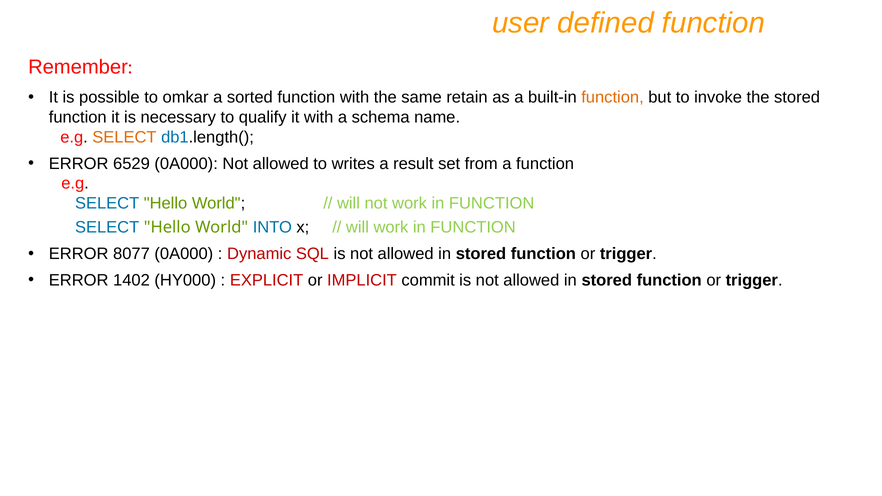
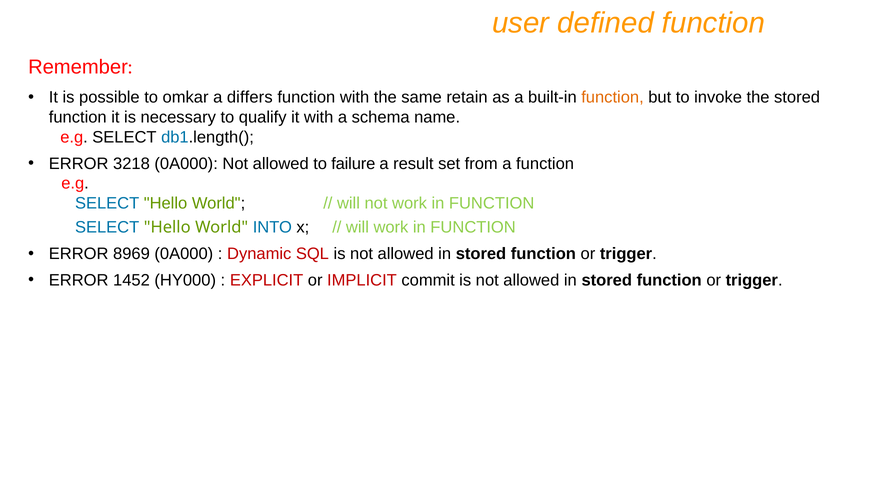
sorted: sorted -> differs (250, 97)
SELECT colour: orange -> black (124, 137)
6529: 6529 -> 3218 (131, 164)
writes: writes -> failure (353, 164)
8077: 8077 -> 8969 (131, 254)
1402: 1402 -> 1452 (131, 280)
